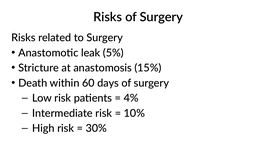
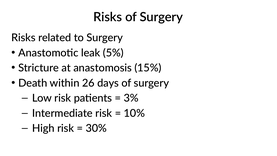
60: 60 -> 26 (88, 83)
4%: 4% -> 3% (131, 98)
